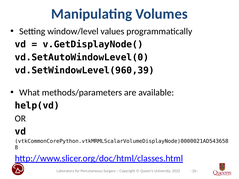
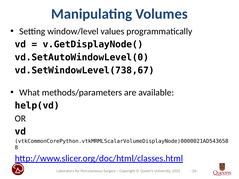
vd.SetWindowLevel(960,39: vd.SetWindowLevel(960,39 -> vd.SetWindowLevel(738,67 (85, 70)
